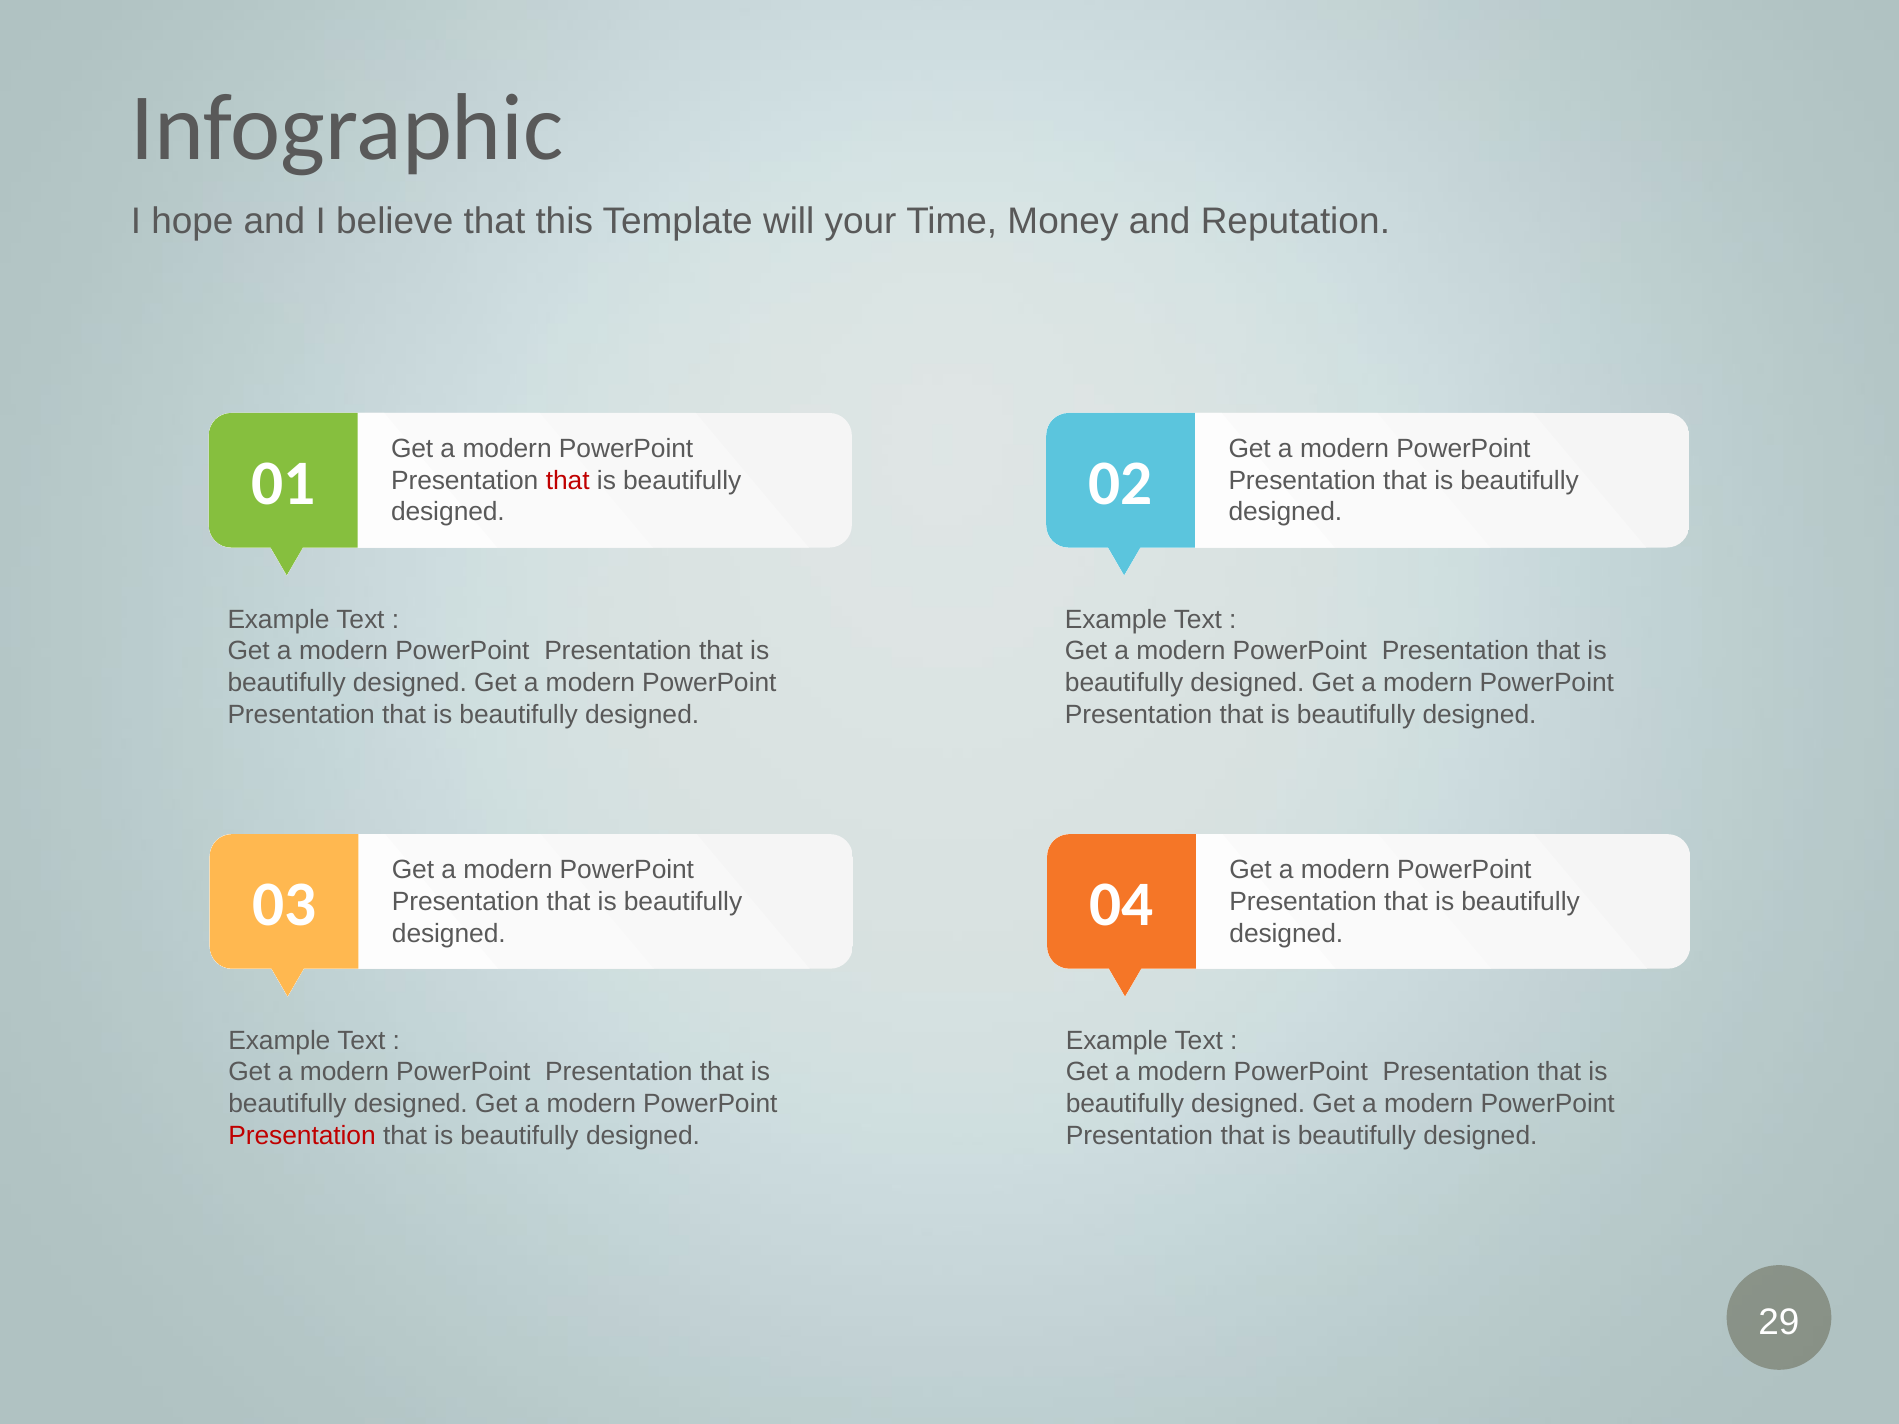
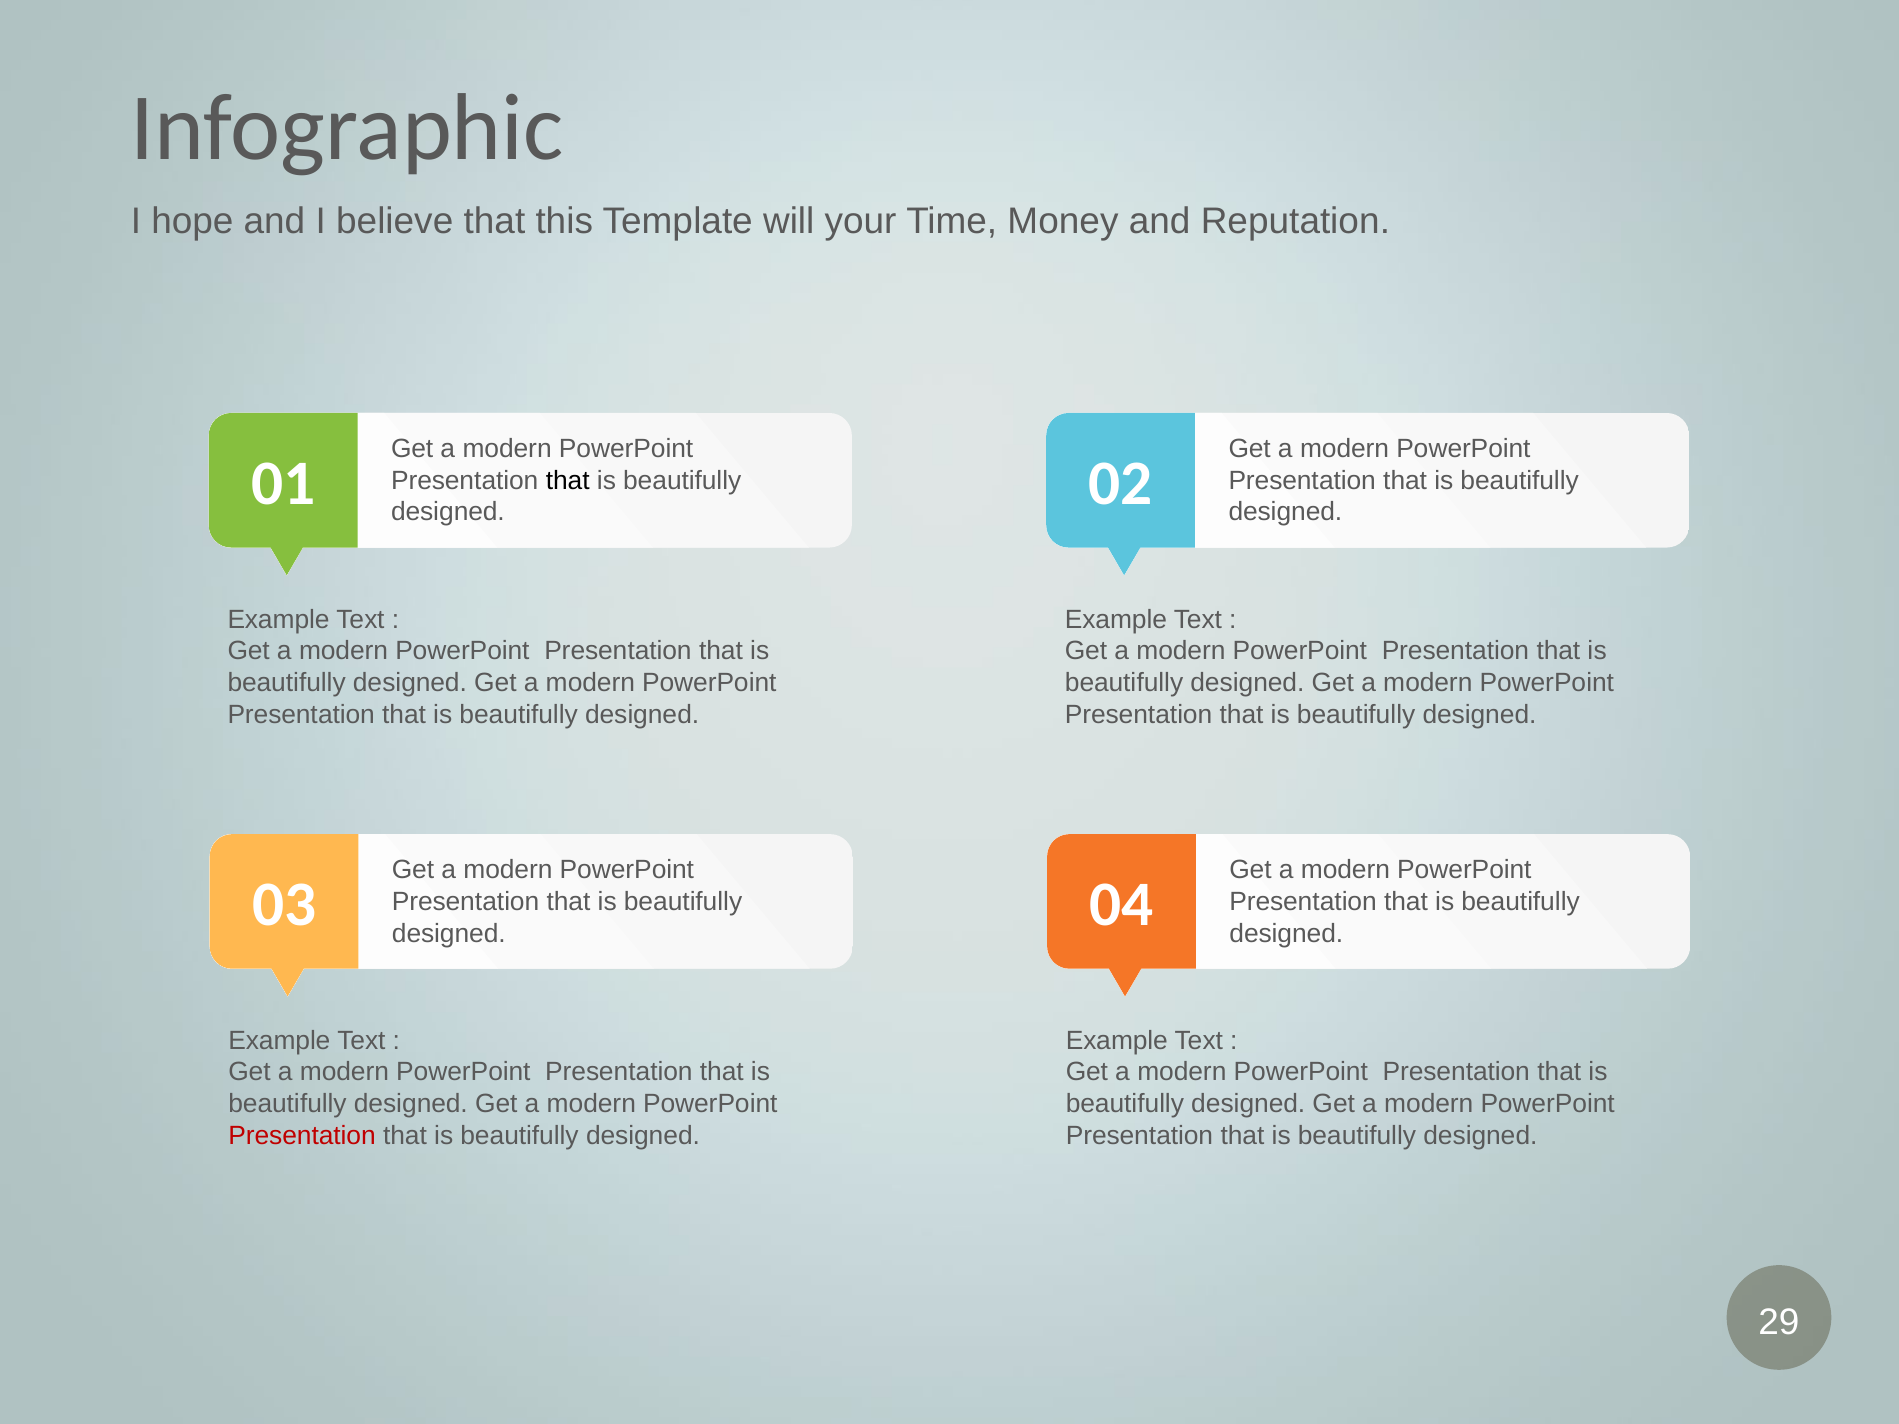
that colour: red -> black (568, 480)
